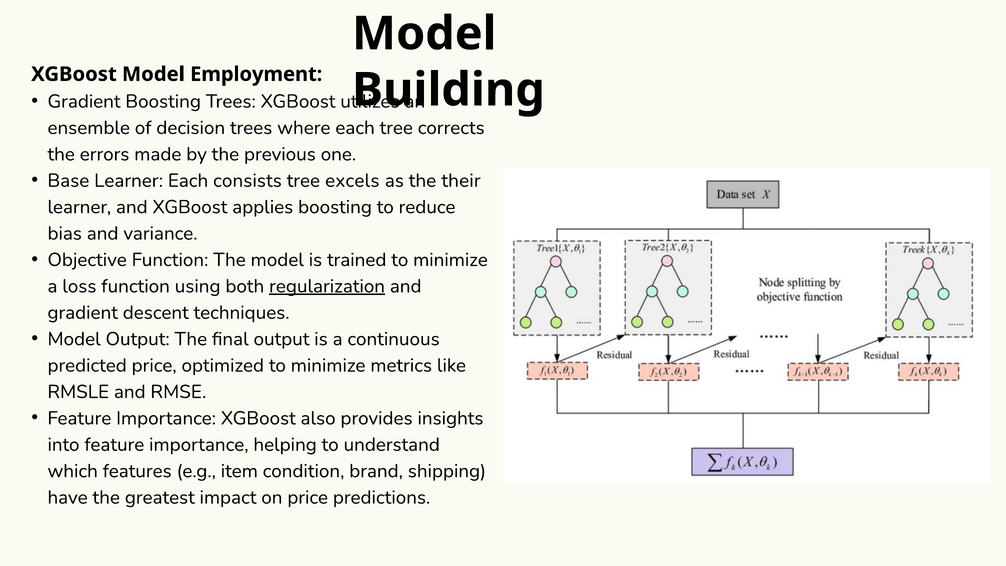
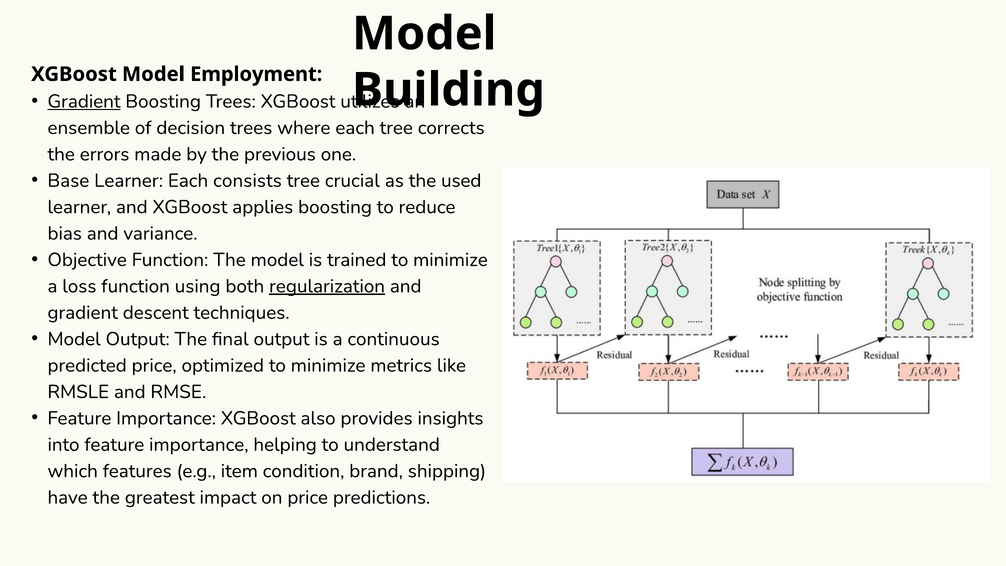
Gradient underline: none -> present (84, 101)
excels: excels -> crucial (352, 181)
their: their -> used (461, 181)
